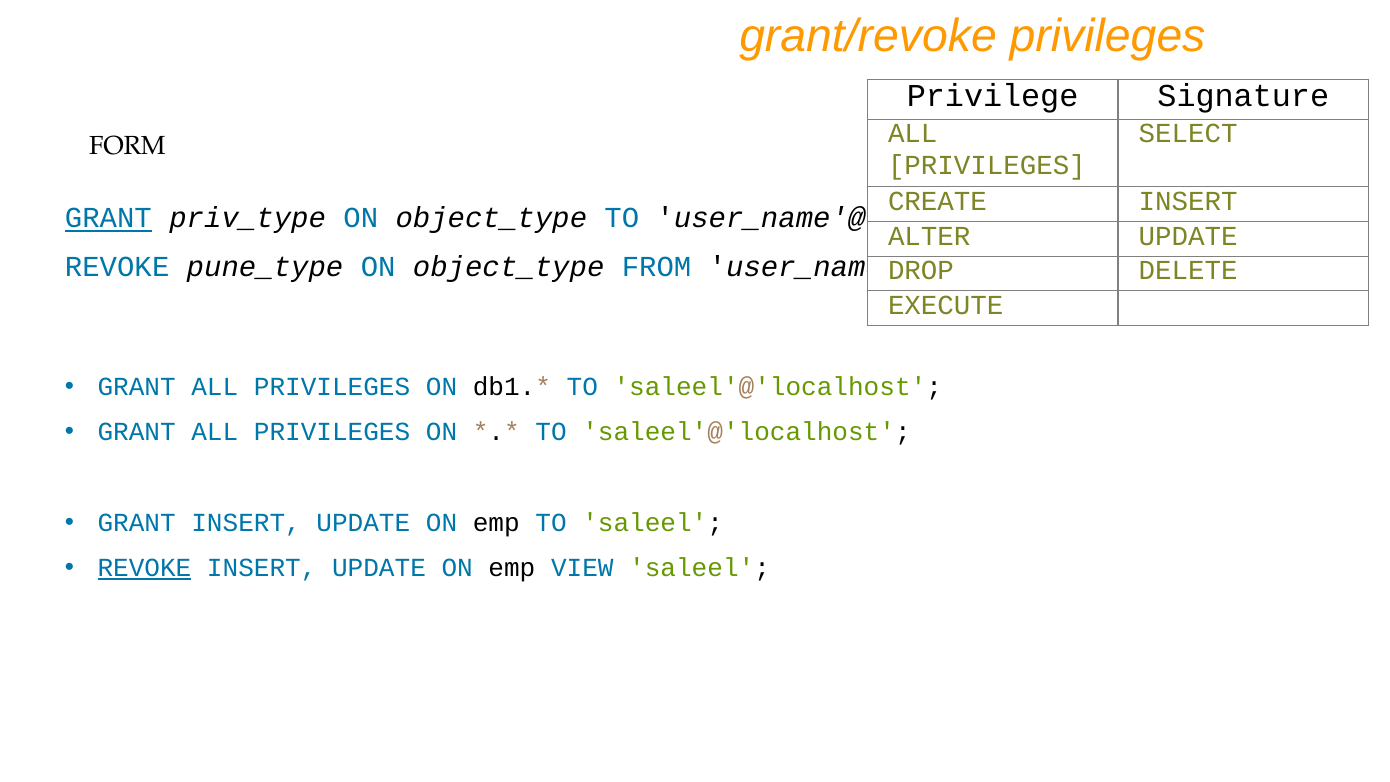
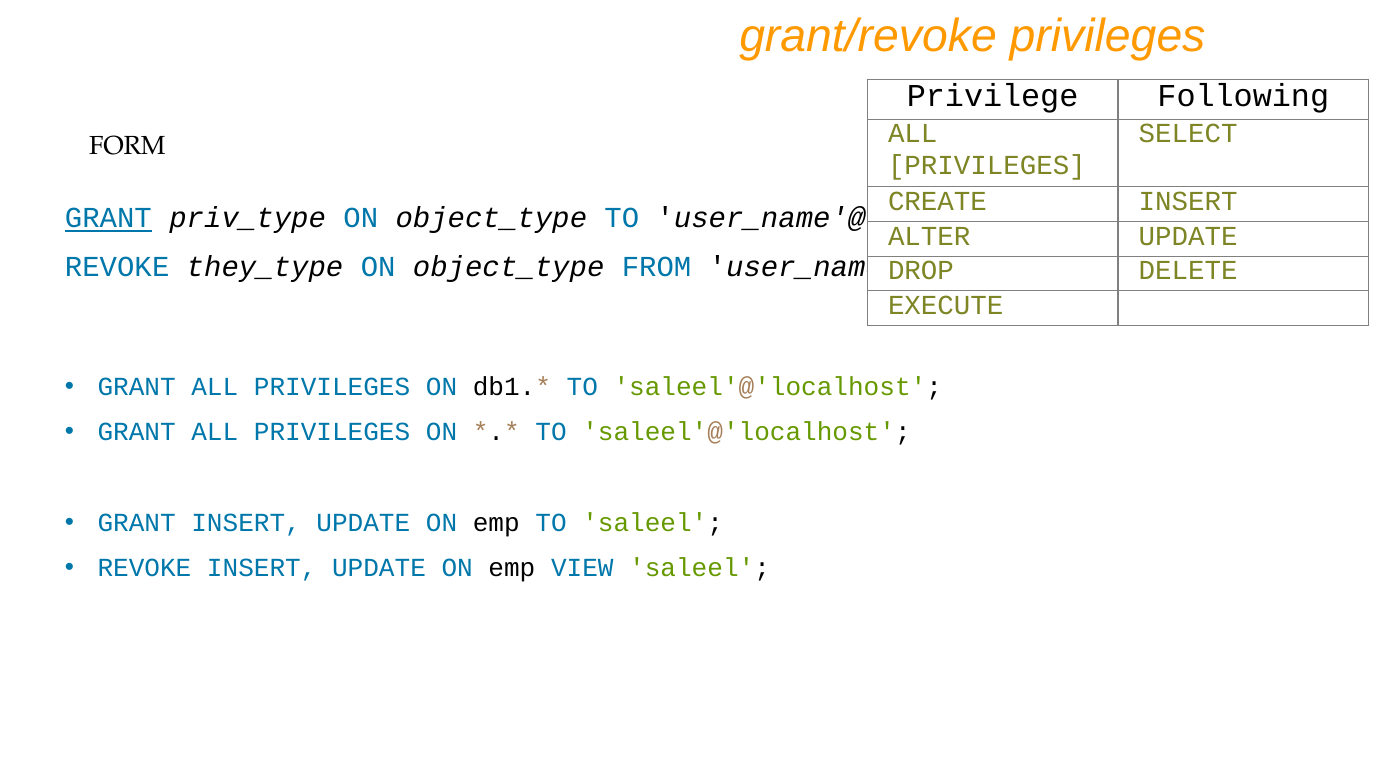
Signature: Signature -> Following (1243, 96)
pune_type: pune_type -> they_type (265, 267)
REVOKE underline: present -> none (144, 568)
